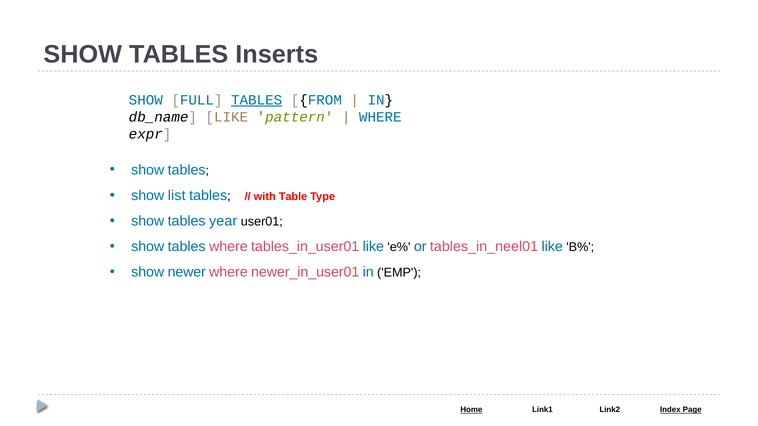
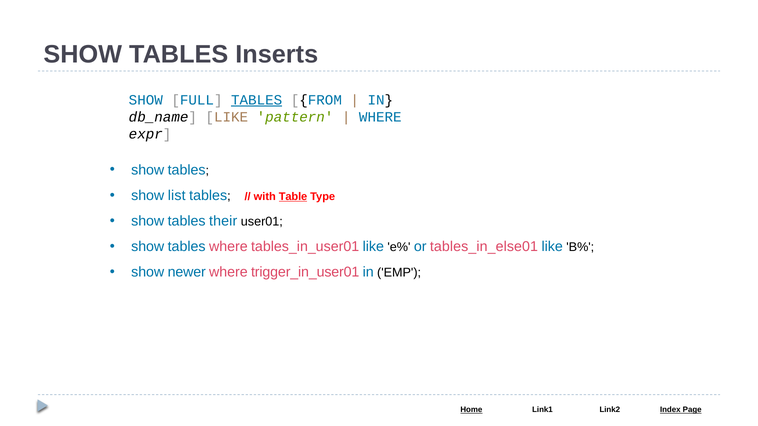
Table underline: none -> present (293, 197)
year: year -> their (223, 221)
tables_in_neel01: tables_in_neel01 -> tables_in_else01 (484, 247)
newer_in_user01: newer_in_user01 -> trigger_in_user01 (305, 273)
